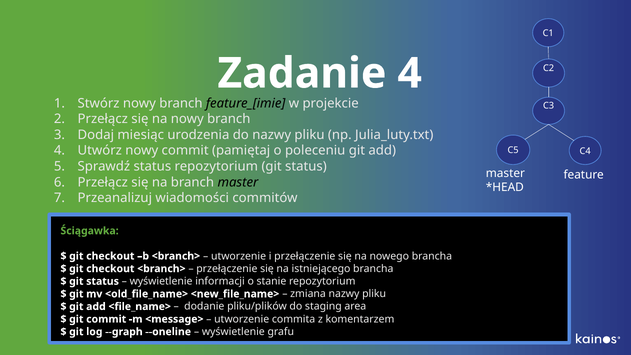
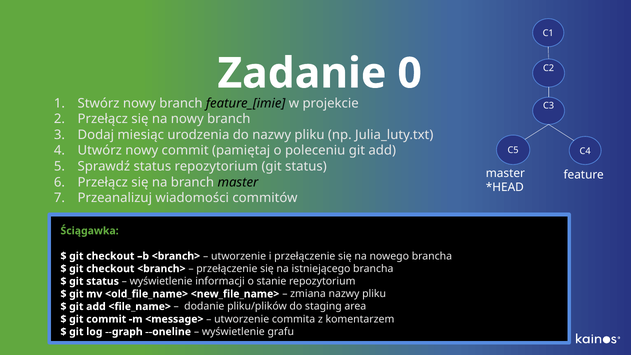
4: 4 -> 0 (410, 73)
